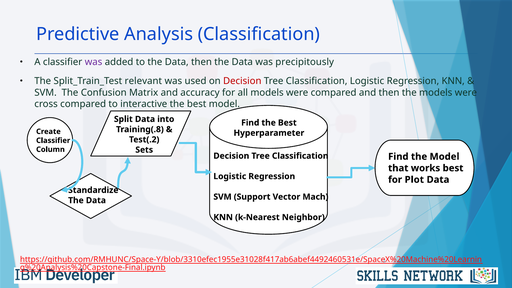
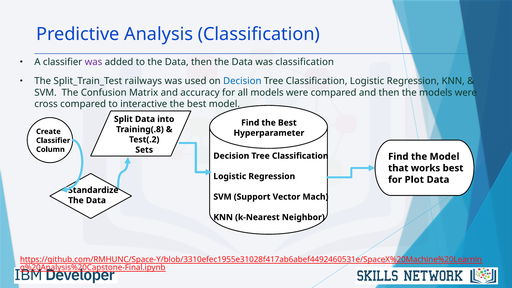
was precipitously: precipitously -> classification (305, 62)
relevant: relevant -> railways (143, 81)
Decision colour: red -> blue (242, 81)
